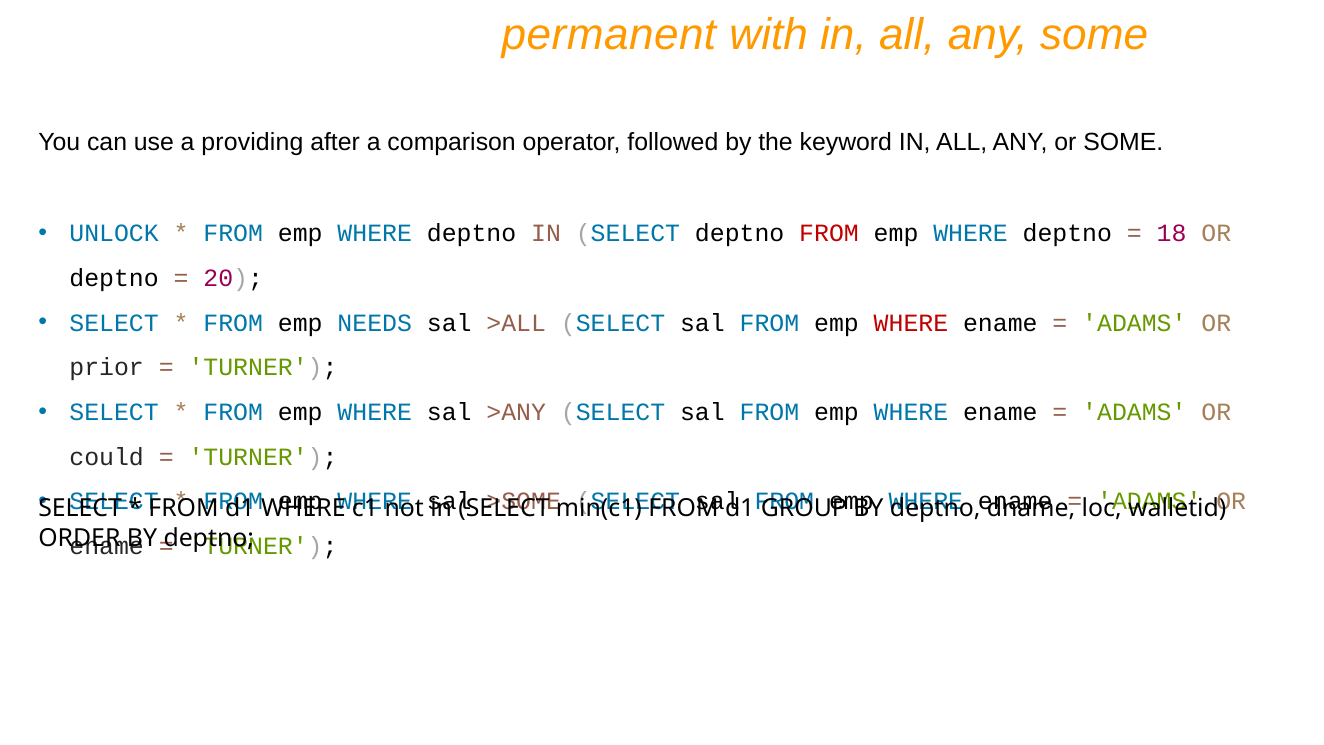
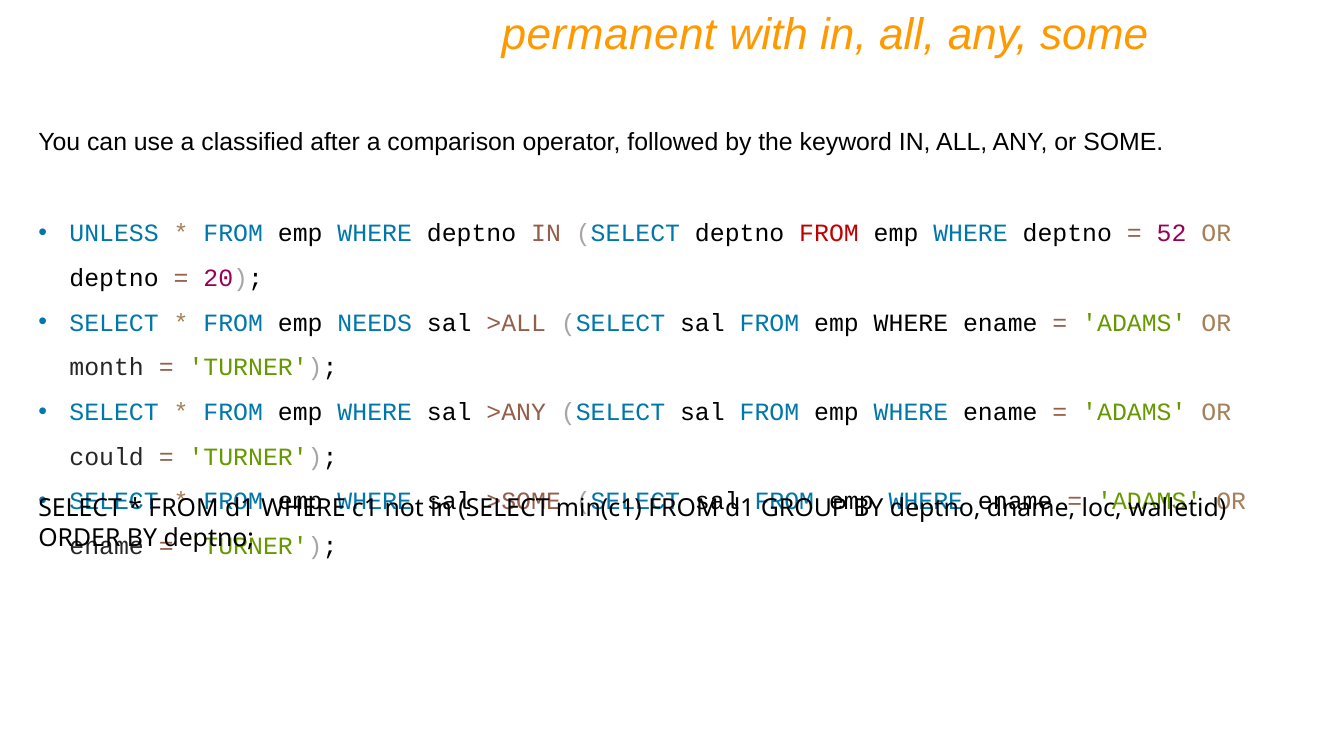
providing: providing -> classified (252, 143)
UNLOCK: UNLOCK -> UNLESS (114, 233)
18: 18 -> 52 (1172, 233)
WHERE colour: red -> black (911, 323)
prior: prior -> month (107, 367)
